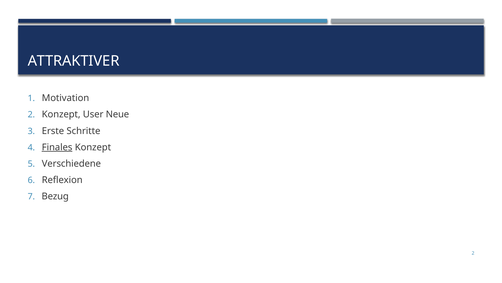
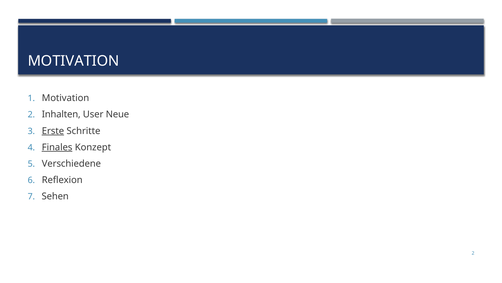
ATTRAKTIVER: ATTRAKTIVER -> MOTIVATION (74, 61)
2 Konzept: Konzept -> Inhalten (61, 114)
Erste underline: none -> present (53, 131)
Bezug: Bezug -> Sehen (55, 196)
